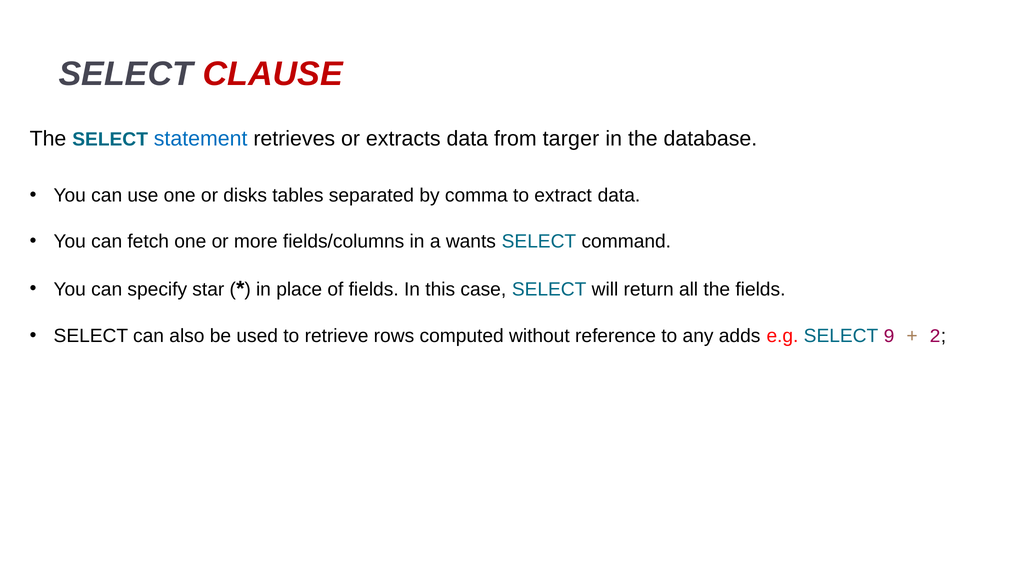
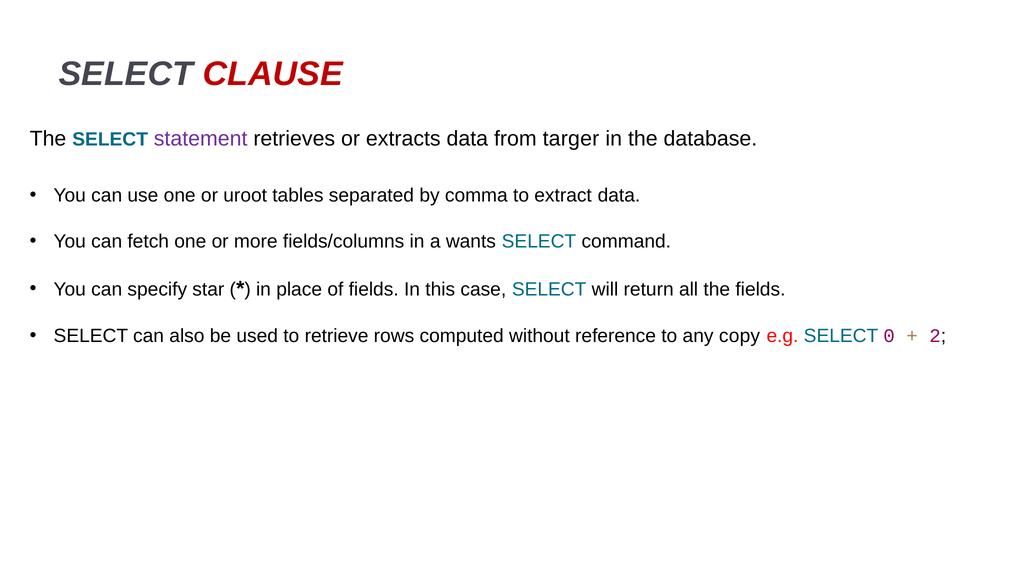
statement colour: blue -> purple (201, 139)
disks: disks -> uroot (245, 196)
adds: adds -> copy (740, 336)
9: 9 -> 0 (889, 336)
